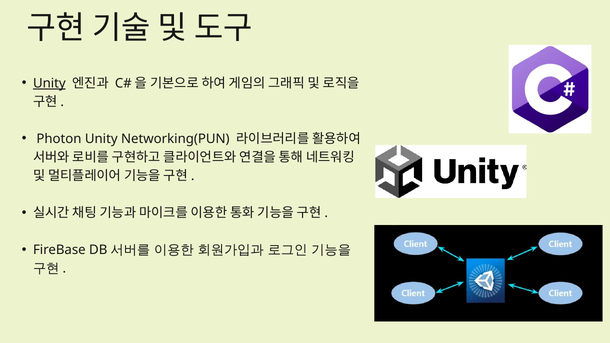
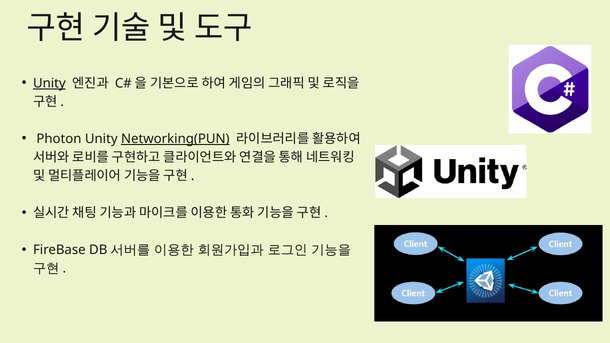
Networking(PUN underline: none -> present (175, 139)
